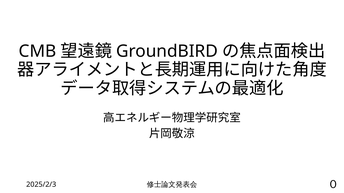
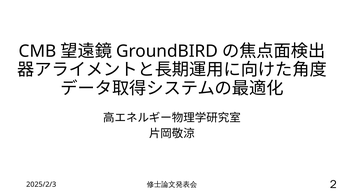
0: 0 -> 2 (333, 185)
